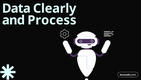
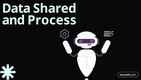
Clearly: Clearly -> Shared (55, 8)
